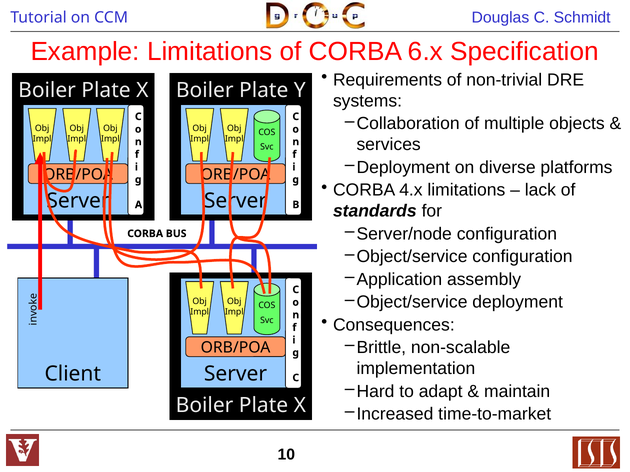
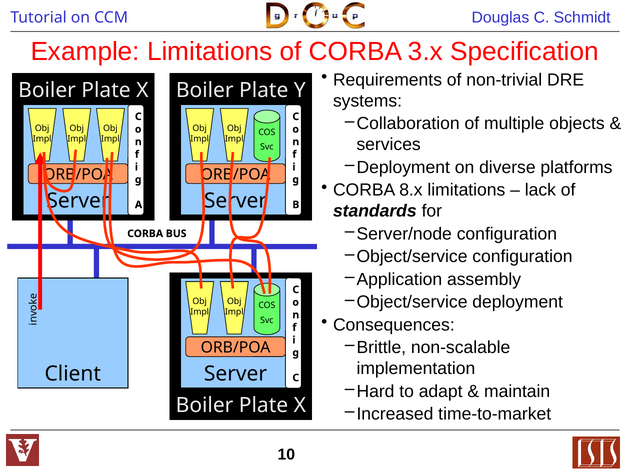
6.x: 6.x -> 3.x (425, 52)
4.x: 4.x -> 8.x (411, 190)
